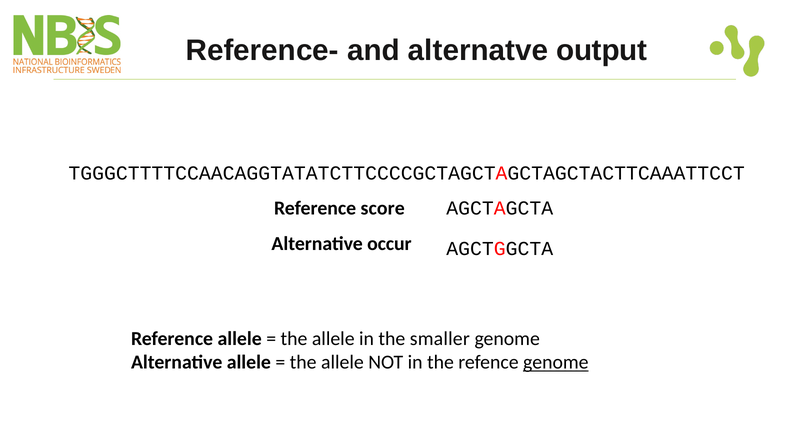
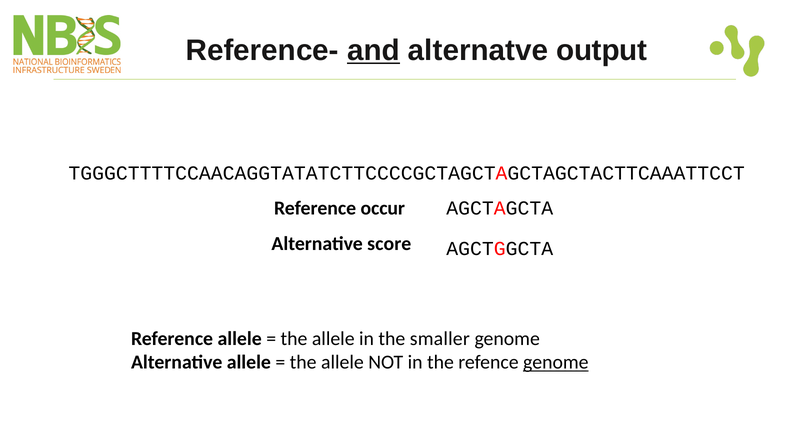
and underline: none -> present (373, 50)
score: score -> occur (383, 208)
occur: occur -> score (389, 244)
